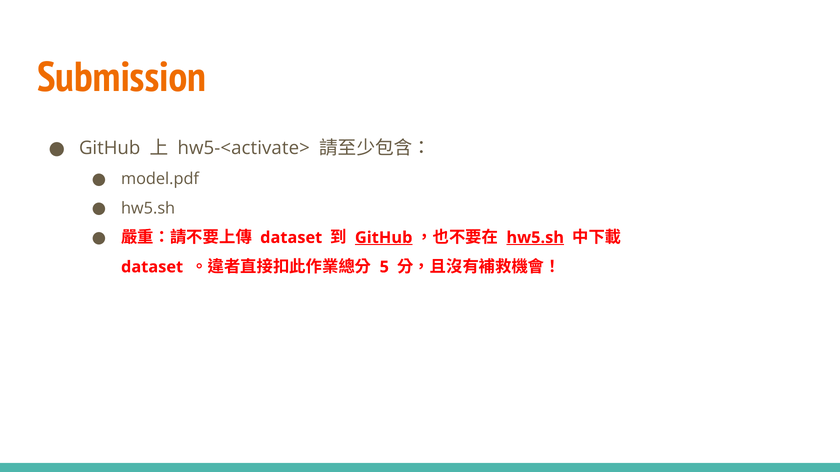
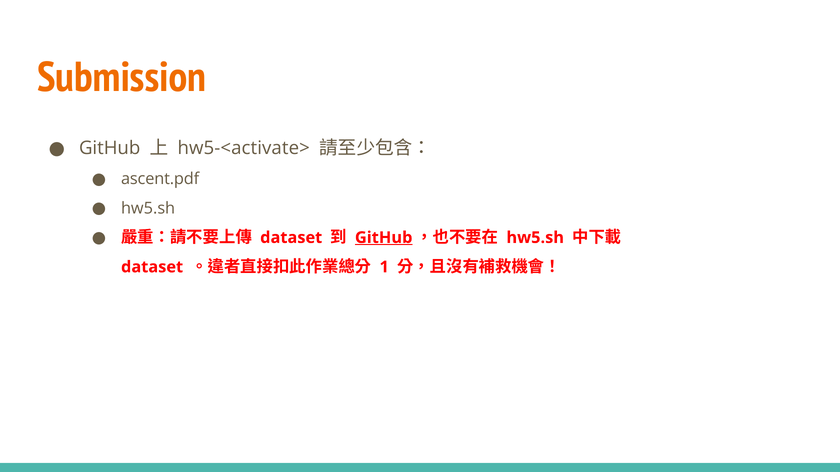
model.pdf: model.pdf -> ascent.pdf (160, 179)
hw5.sh underline: present -> none (535, 238)
5: 5 -> 1 (384, 267)
